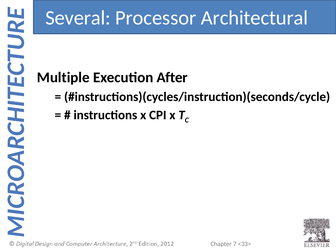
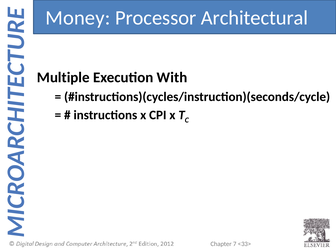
Several: Several -> Money (78, 18)
After: After -> With (172, 77)
